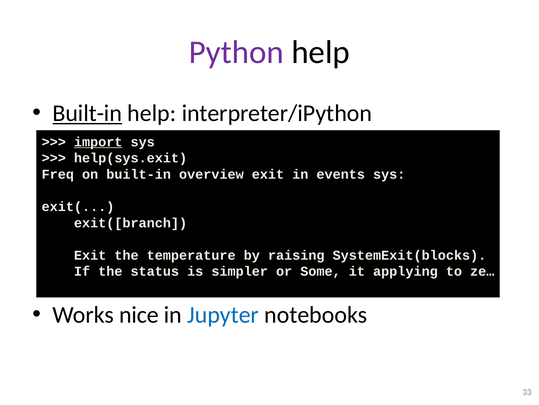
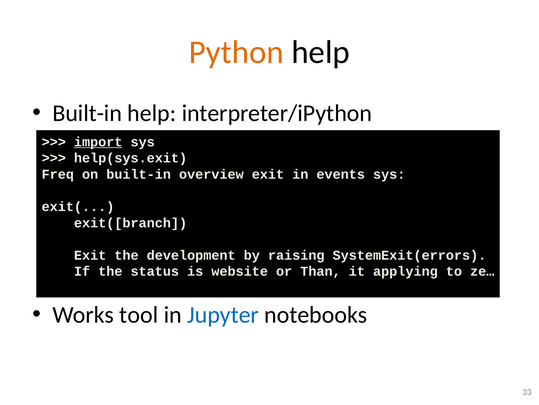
Python colour: purple -> orange (236, 52)
Built-in underline: present -> none (87, 113)
temperature: temperature -> development (191, 255)
SystemExit(blocks: SystemExit(blocks -> SystemExit(errors (409, 255)
simpler: simpler -> website (240, 271)
Some: Some -> Than (321, 271)
nice: nice -> tool (139, 314)
